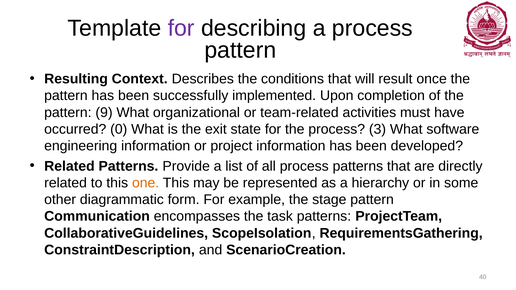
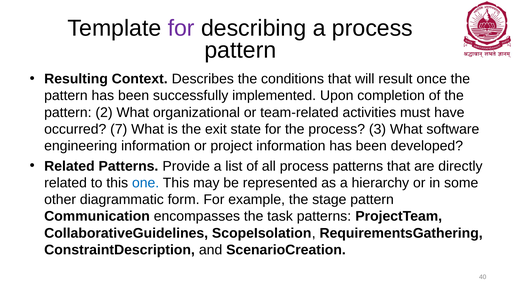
9: 9 -> 2 (104, 113)
0: 0 -> 7 (119, 129)
one colour: orange -> blue (146, 183)
